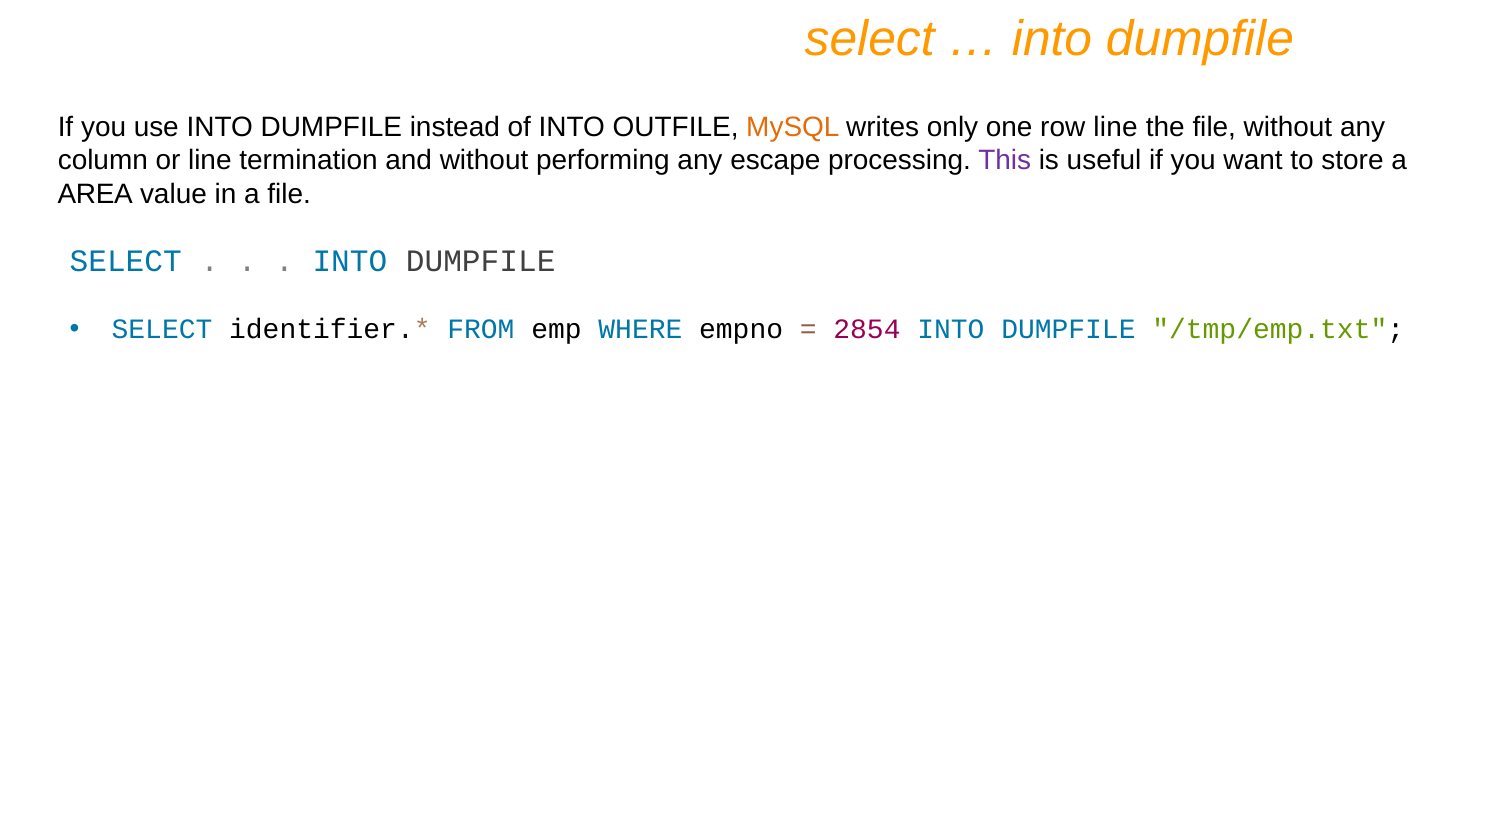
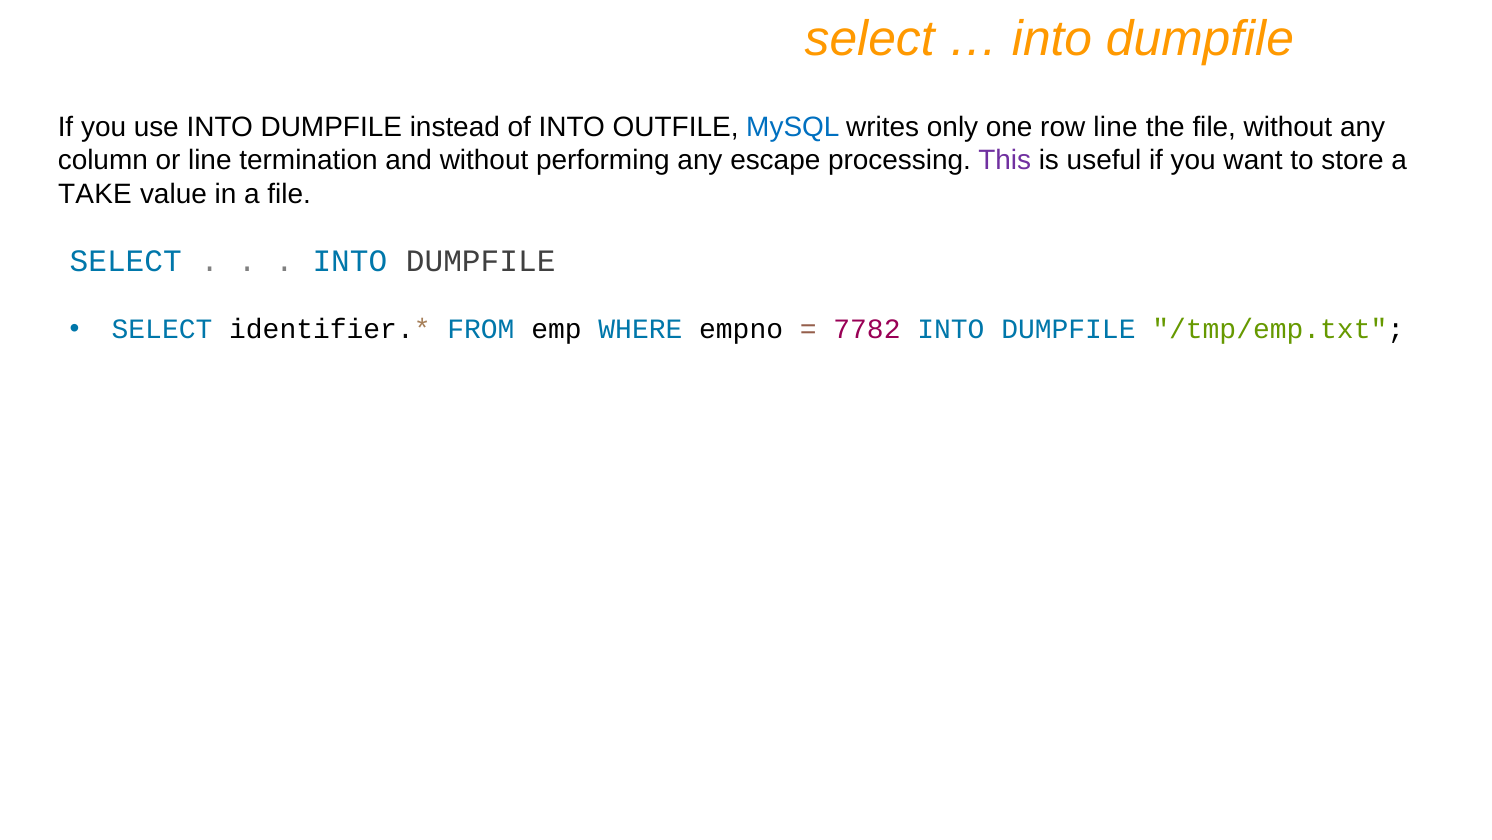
MySQL colour: orange -> blue (793, 127)
AREA: AREA -> TAKE (95, 194)
2854: 2854 -> 7782 (867, 329)
